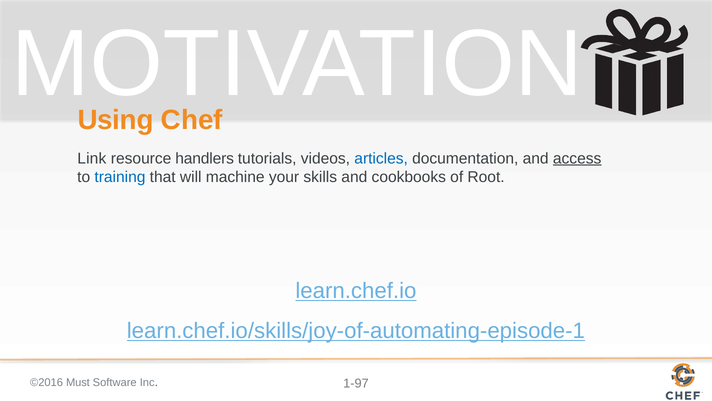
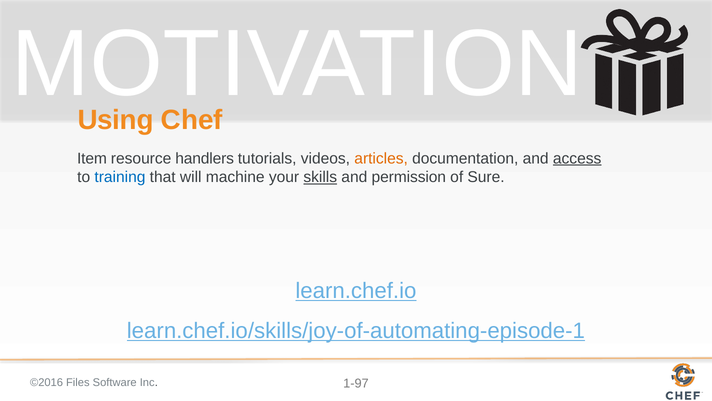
Link: Link -> Item (92, 158)
articles colour: blue -> orange (381, 158)
skills underline: none -> present (320, 177)
cookbooks: cookbooks -> permission (409, 177)
Root: Root -> Sure (486, 177)
Must: Must -> Files (78, 382)
